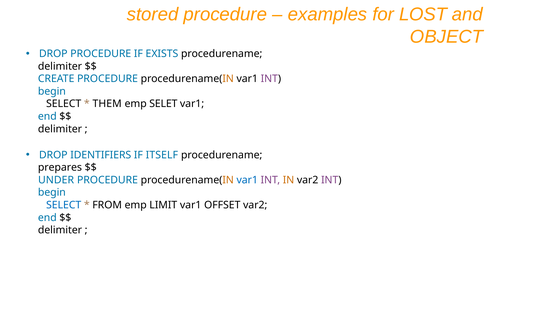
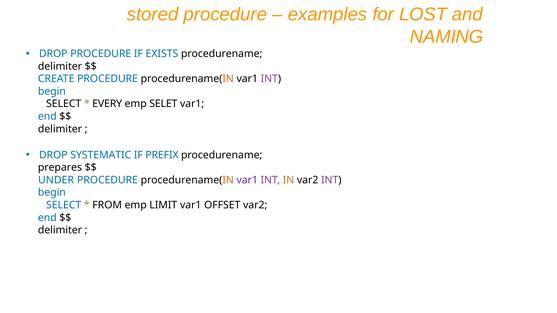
OBJECT: OBJECT -> NAMING (447, 37)
THEM: THEM -> EVERY (107, 104)
IDENTIFIERS: IDENTIFIERS -> SYSTEMATIC (101, 155)
ITSELF: ITSELF -> PREFIX (162, 155)
var1 colour: blue -> purple (247, 180)
